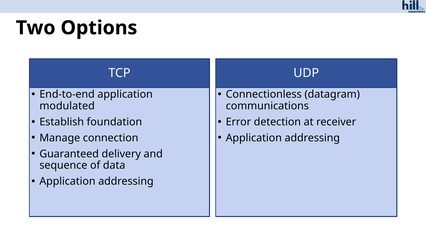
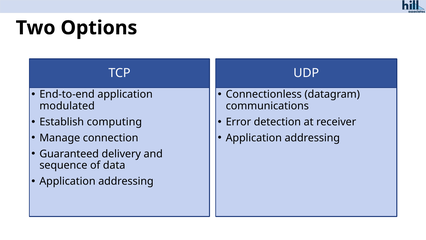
foundation: foundation -> computing (114, 122)
